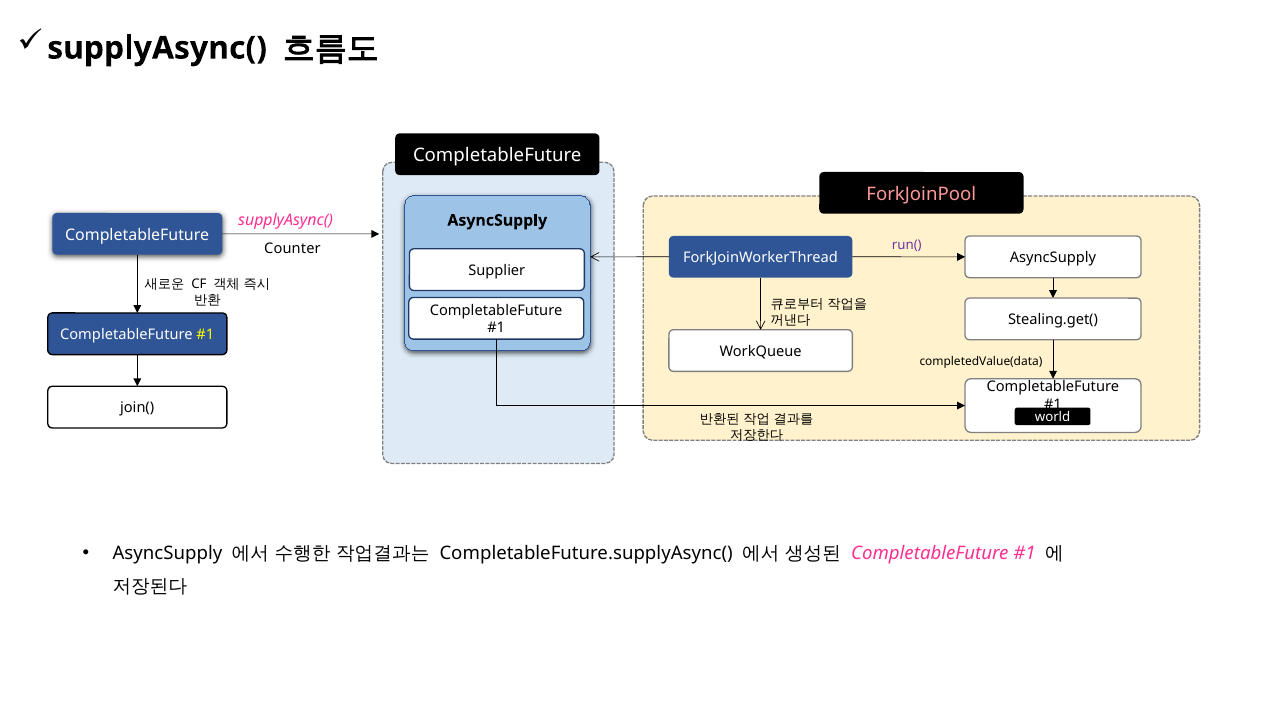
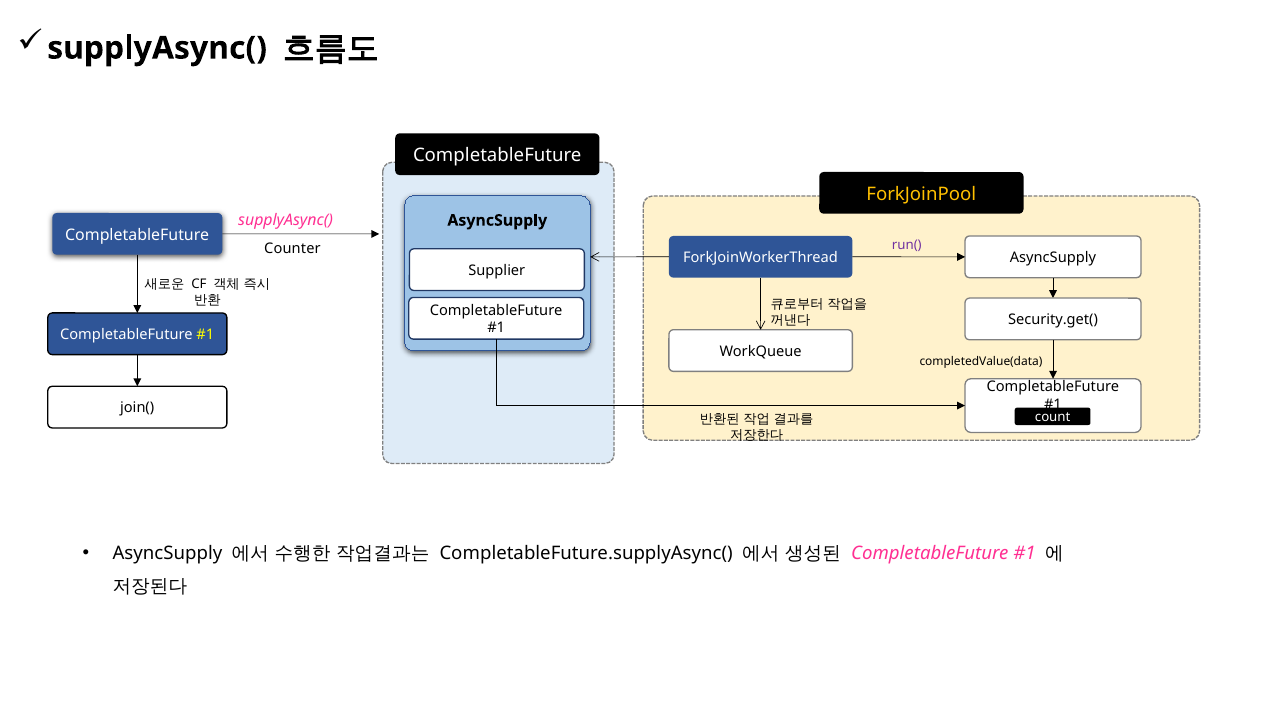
ForkJoinPool colour: pink -> yellow (921, 194)
Stealing.get(: Stealing.get( -> Security.get( (1053, 320)
world: world -> count (1053, 417)
